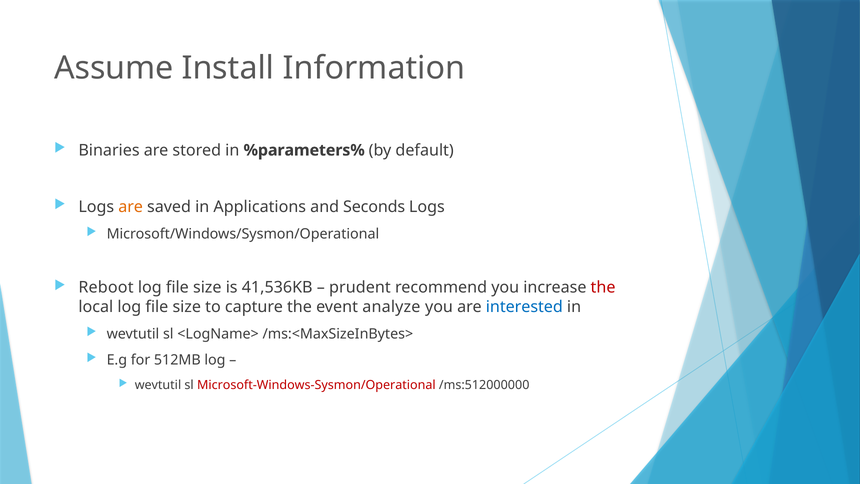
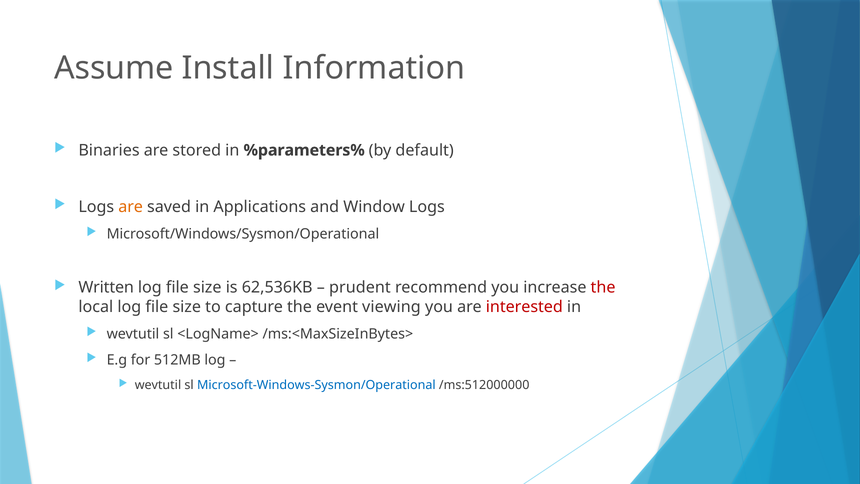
Seconds: Seconds -> Window (374, 207)
Reboot: Reboot -> Written (106, 287)
41,536KB: 41,536KB -> 62,536KB (277, 287)
analyze: analyze -> viewing (391, 307)
interested colour: blue -> red (524, 307)
Microsoft-Windows-Sysmon/Operational colour: red -> blue (316, 385)
